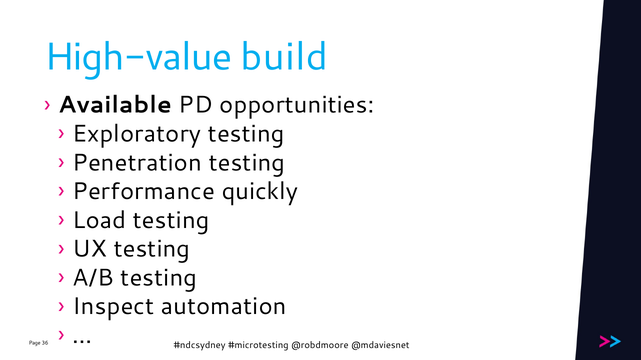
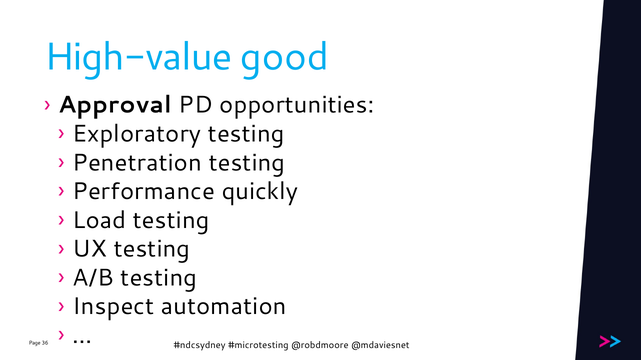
build: build -> good (285, 57)
Available: Available -> Approval (115, 105)
